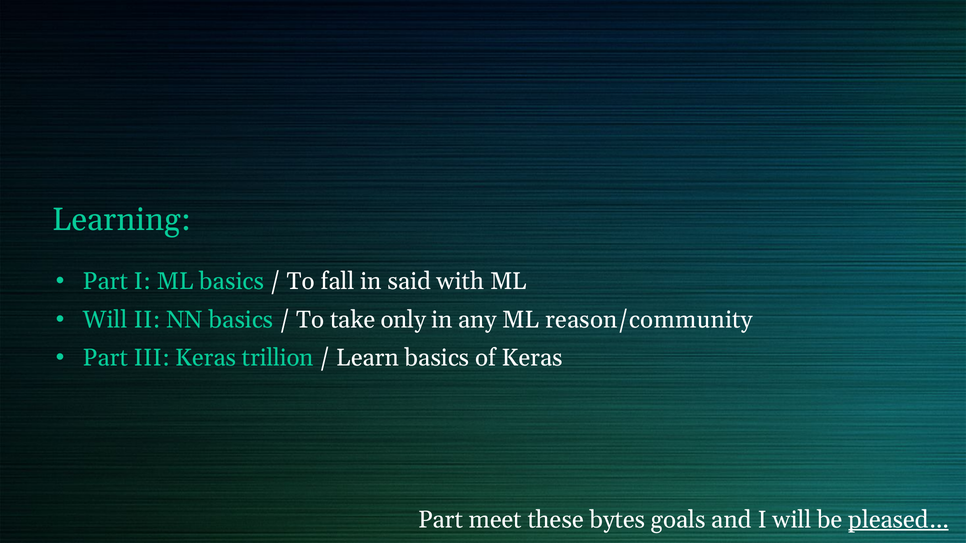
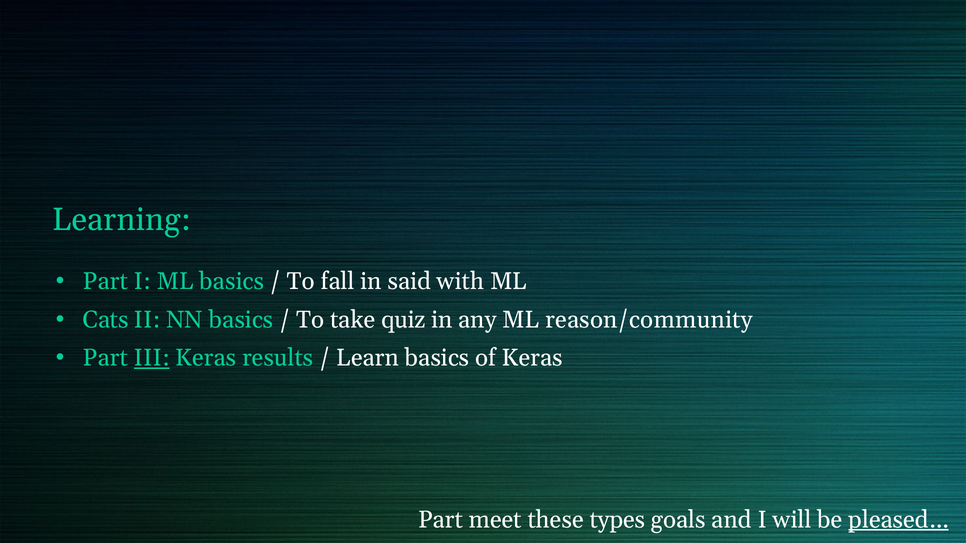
Will: Will -> Cats (106, 320)
only: only -> quiz (403, 320)
III underline: none -> present (152, 358)
trillion: trillion -> results (278, 358)
bytes: bytes -> types (617, 520)
